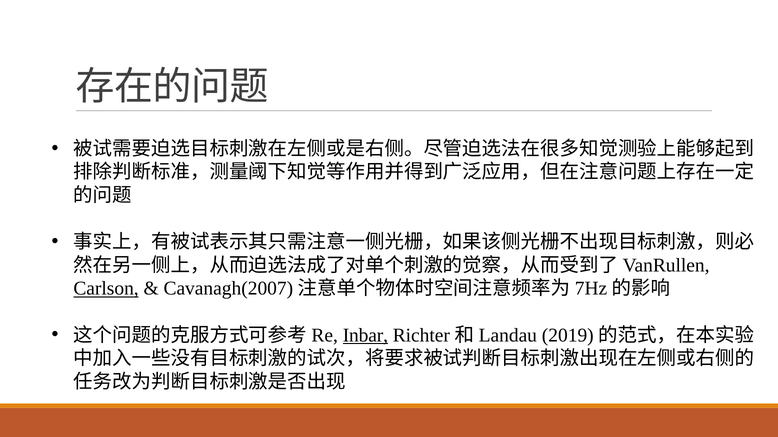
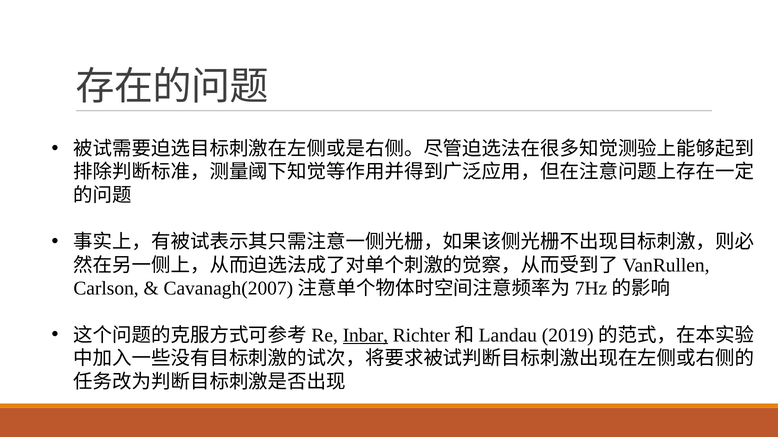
Carlson underline: present -> none (106, 289)
